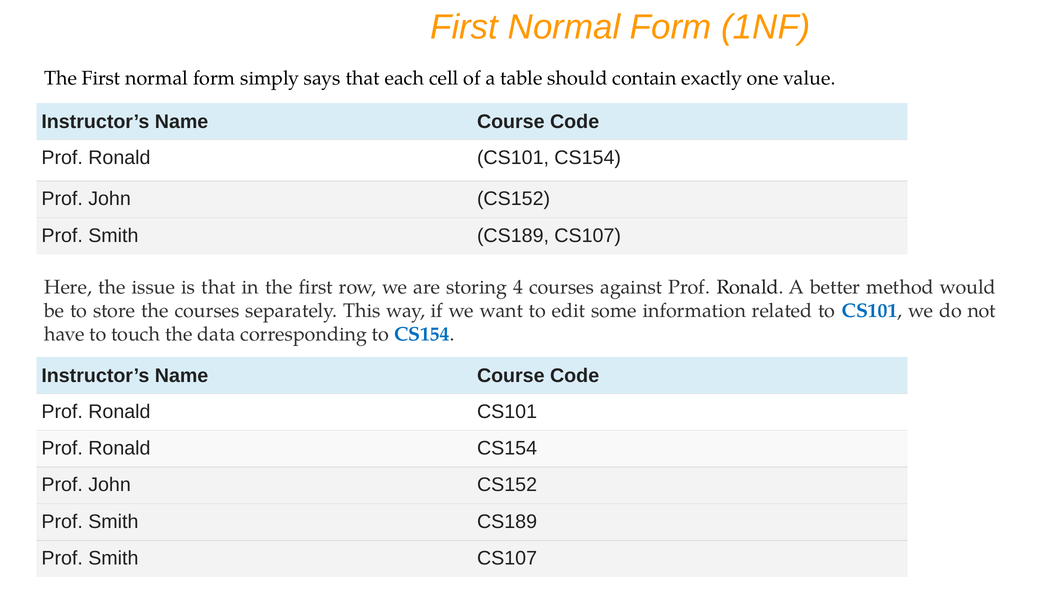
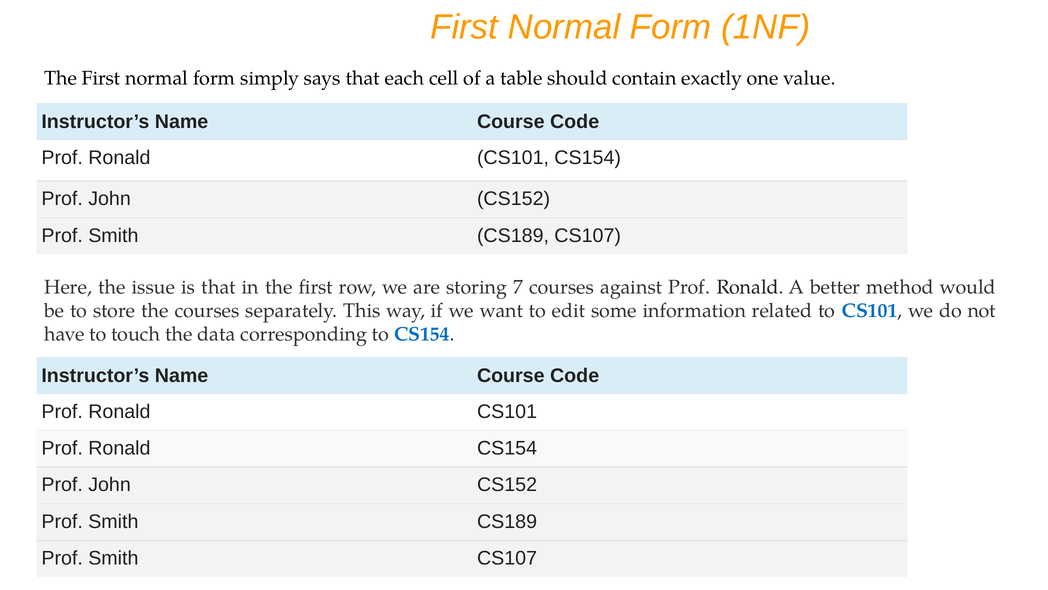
4: 4 -> 7 (518, 287)
